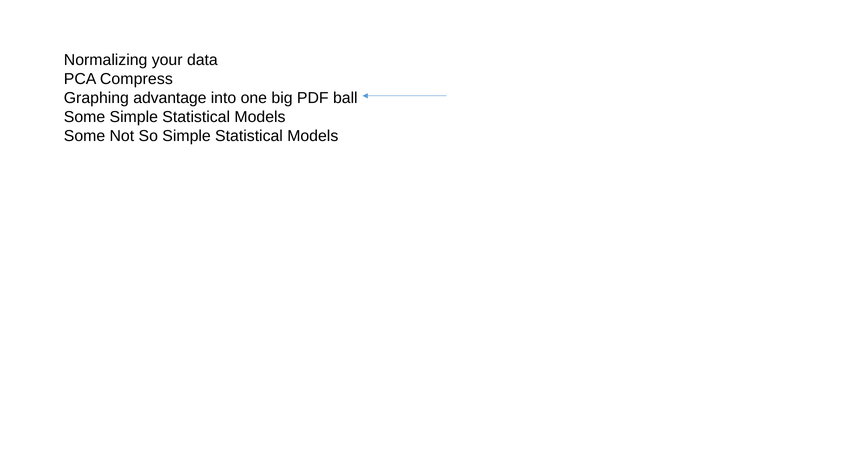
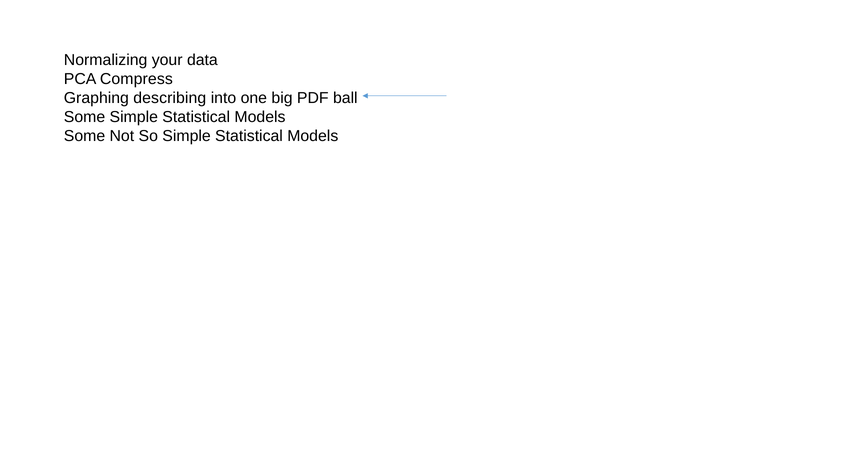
advantage: advantage -> describing (170, 98)
